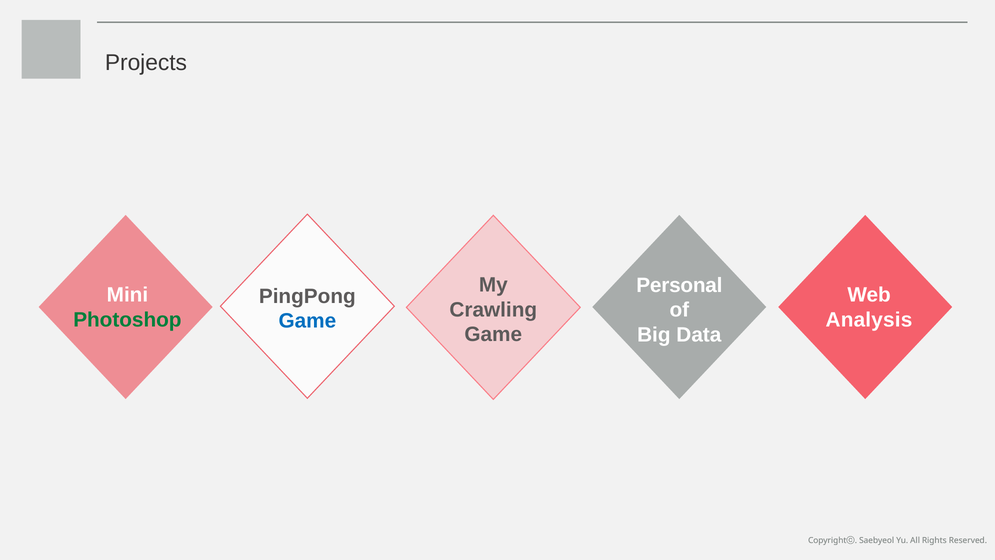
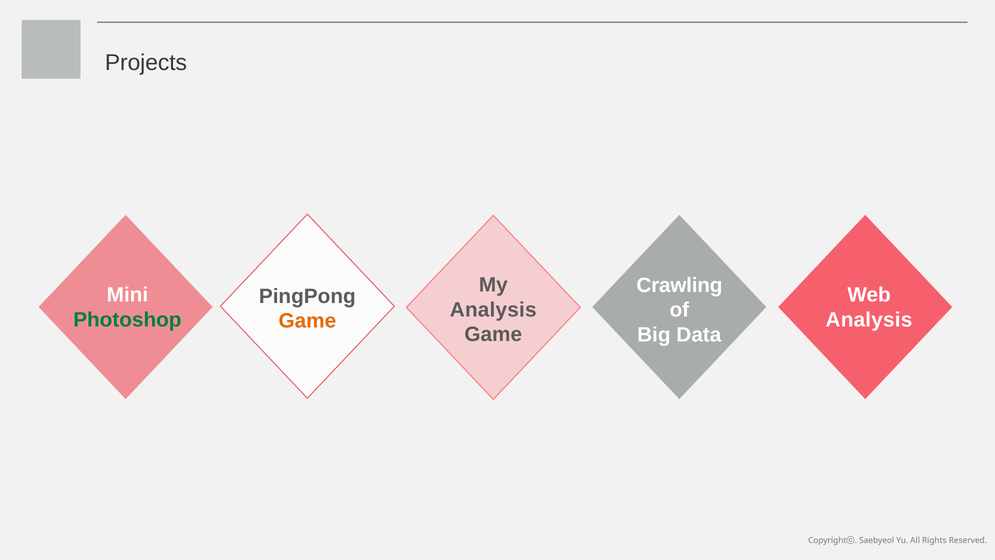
Personal: Personal -> Crawling (679, 285)
Crawling: Crawling -> Analysis (493, 310)
Game colour: blue -> orange (307, 321)
